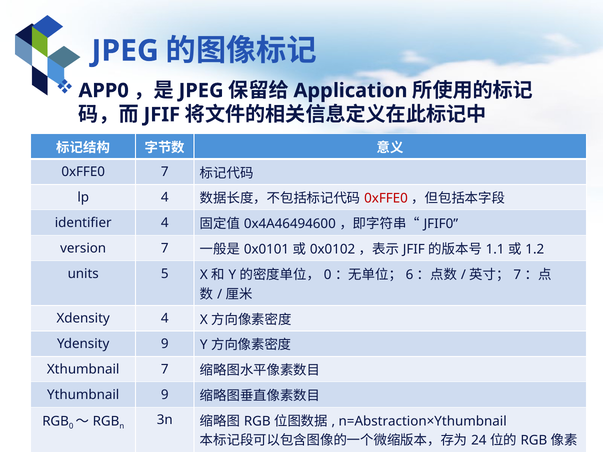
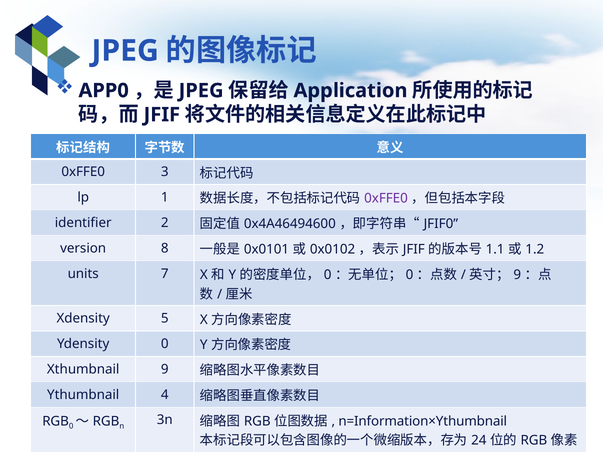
0xFFE0 7: 7 -> 3 (165, 172)
lp 4: 4 -> 1 (165, 197)
0xFFE0 colour: red -> purple (386, 199)
identifier 4: 4 -> 2 (165, 223)
version 7: 7 -> 8 (165, 248)
5: 5 -> 7 (165, 274)
6: 6 -> 0 (410, 275)
7: 7 -> 9 (517, 275)
Xdensity 4: 4 -> 5 (165, 319)
Ydensity 9: 9 -> 0 (165, 344)
Xthumbnail 7: 7 -> 9 (165, 369)
Ythumbnail 9: 9 -> 4 (165, 395)
n=Abstraction×Ythumbnail: n=Abstraction×Ythumbnail -> n=Information×Ythumbnail (423, 421)
